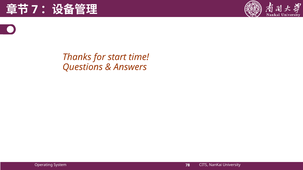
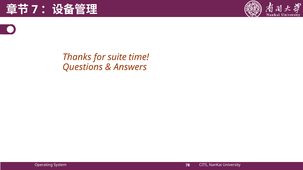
start: start -> suite (117, 57)
